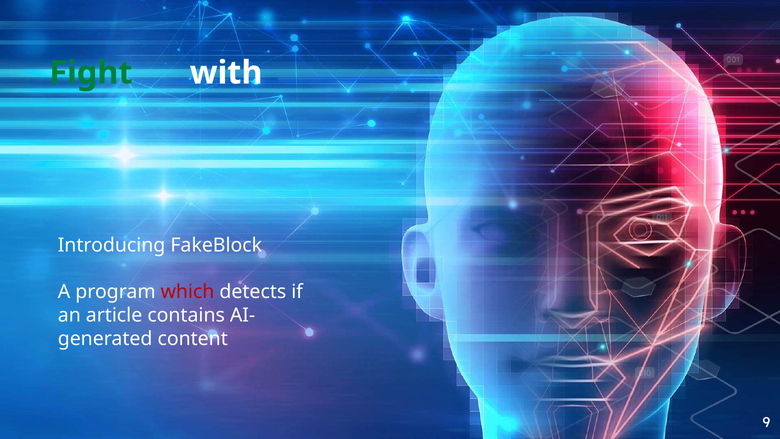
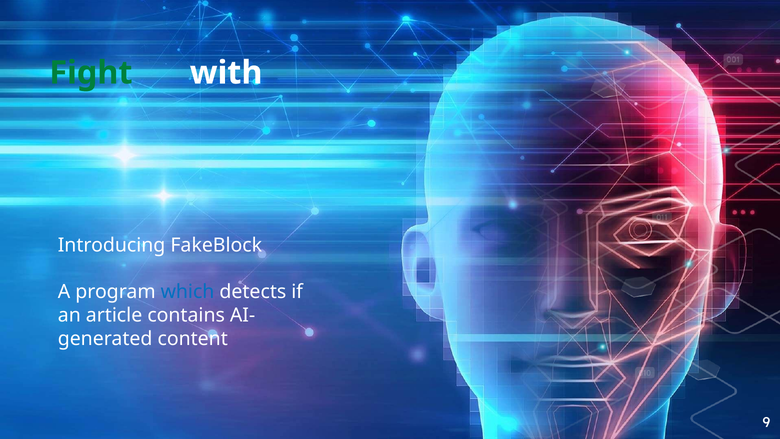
which colour: red -> blue (188, 292)
